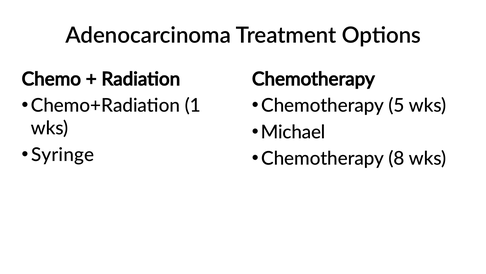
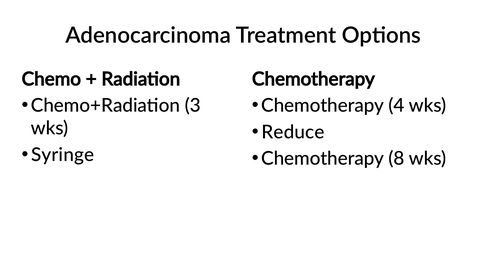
1: 1 -> 3 (193, 105)
5: 5 -> 4 (396, 105)
Michael: Michael -> Reduce (293, 132)
